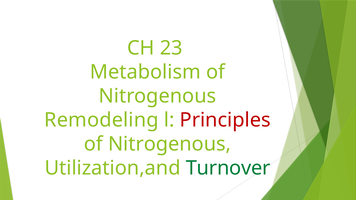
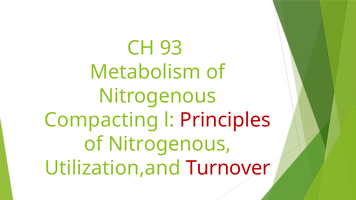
23: 23 -> 93 (171, 48)
Remodeling: Remodeling -> Compacting (101, 120)
Turnover colour: green -> red (228, 168)
